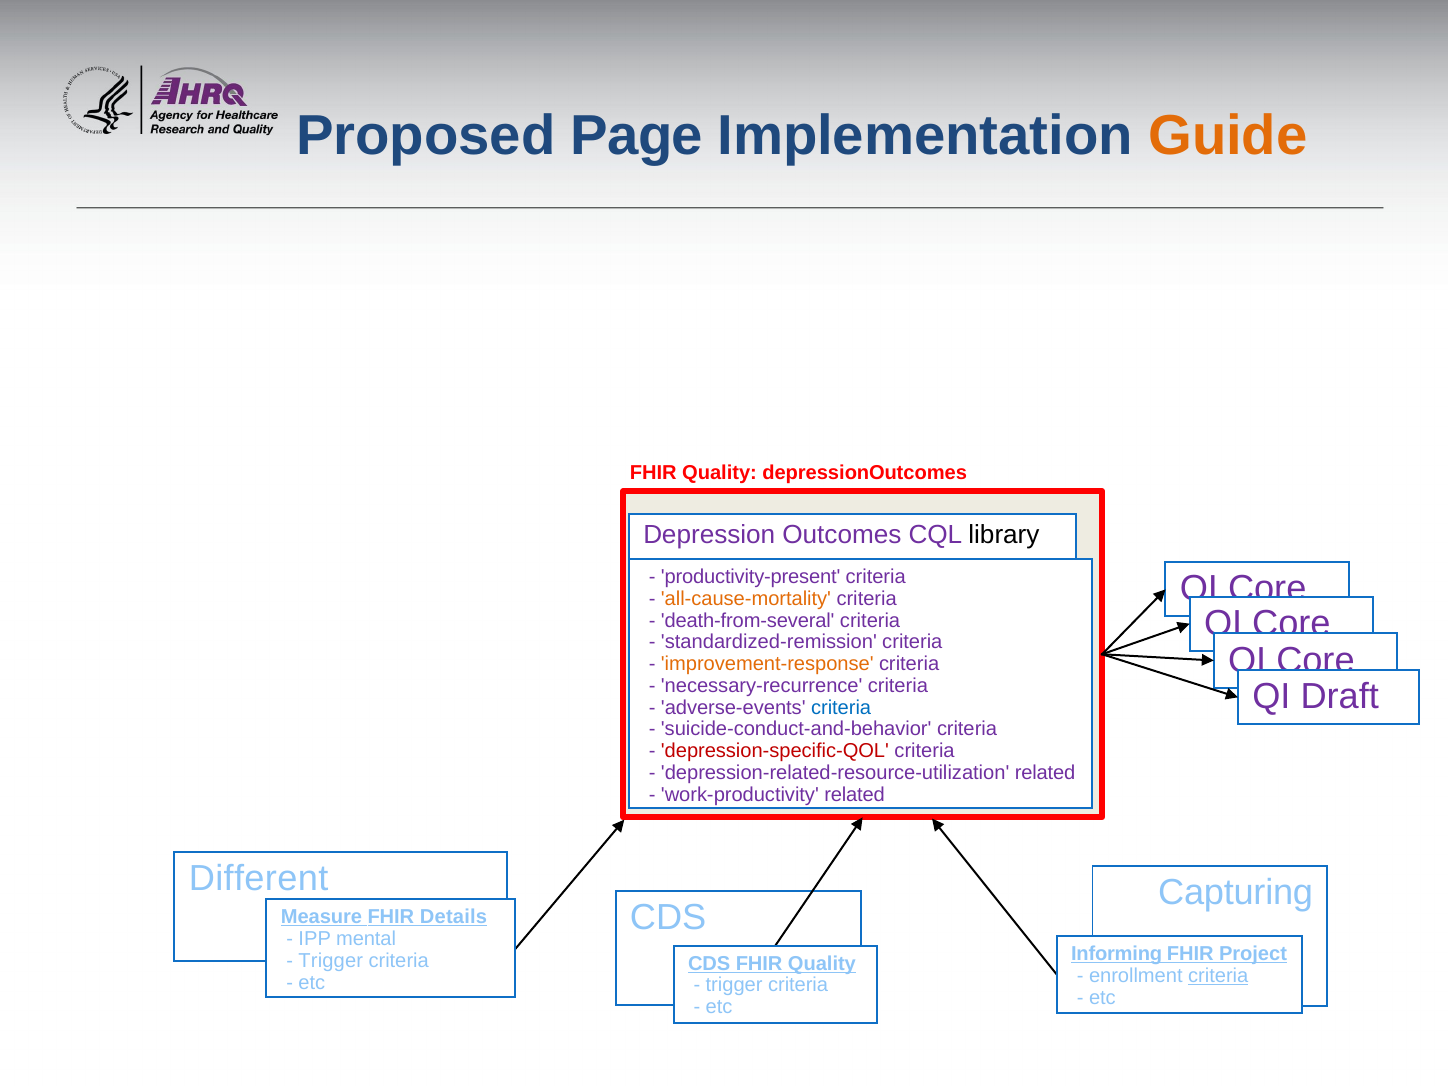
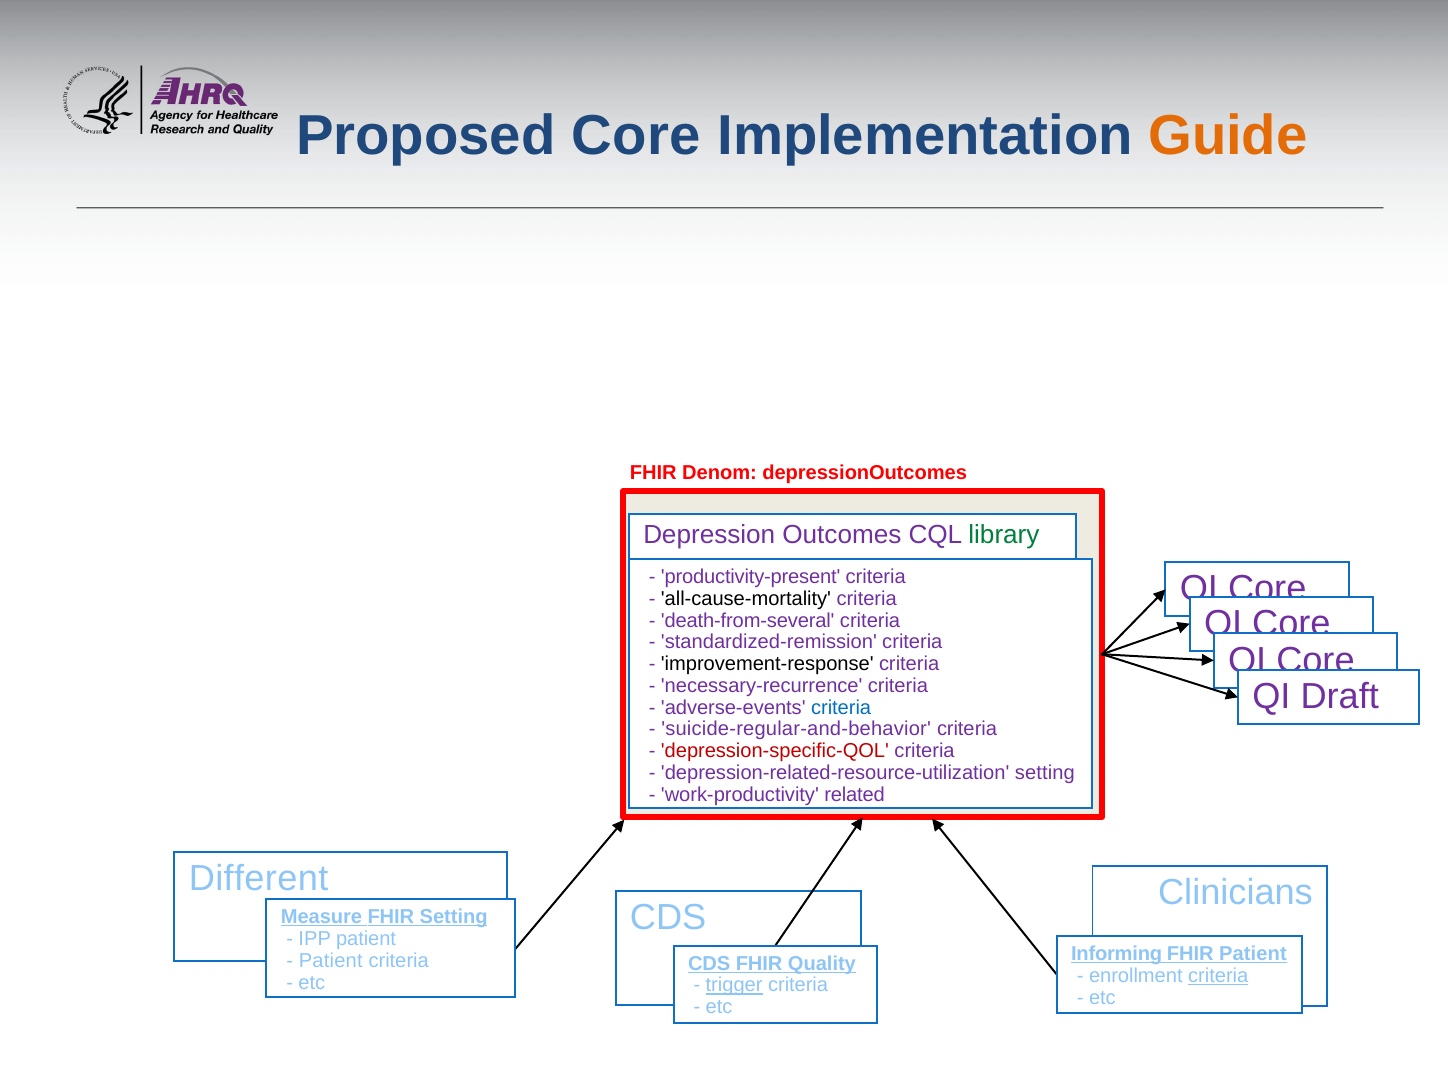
Proposed Page: Page -> Core (636, 136)
Quality: Quality -> Denom (720, 473)
library colour: black -> green (1004, 535)
all-cause-mortality colour: orange -> black (746, 599)
improvement-response colour: orange -> black (767, 664)
suicide-conduct-and-behavior: suicide-conduct-and-behavior -> suicide-regular-and-behavior (796, 729)
depression-related-resource-utilization related: related -> setting (1045, 773)
Capturing: Capturing -> Clinicians (1235, 893)
FHIR Details: Details -> Setting (454, 917)
IPP mental: mental -> patient (366, 939)
FHIR Project: Project -> Patient (1253, 954)
Trigger: Trigger -> Patient (331, 961)
trigger underline: none -> present (734, 985)
